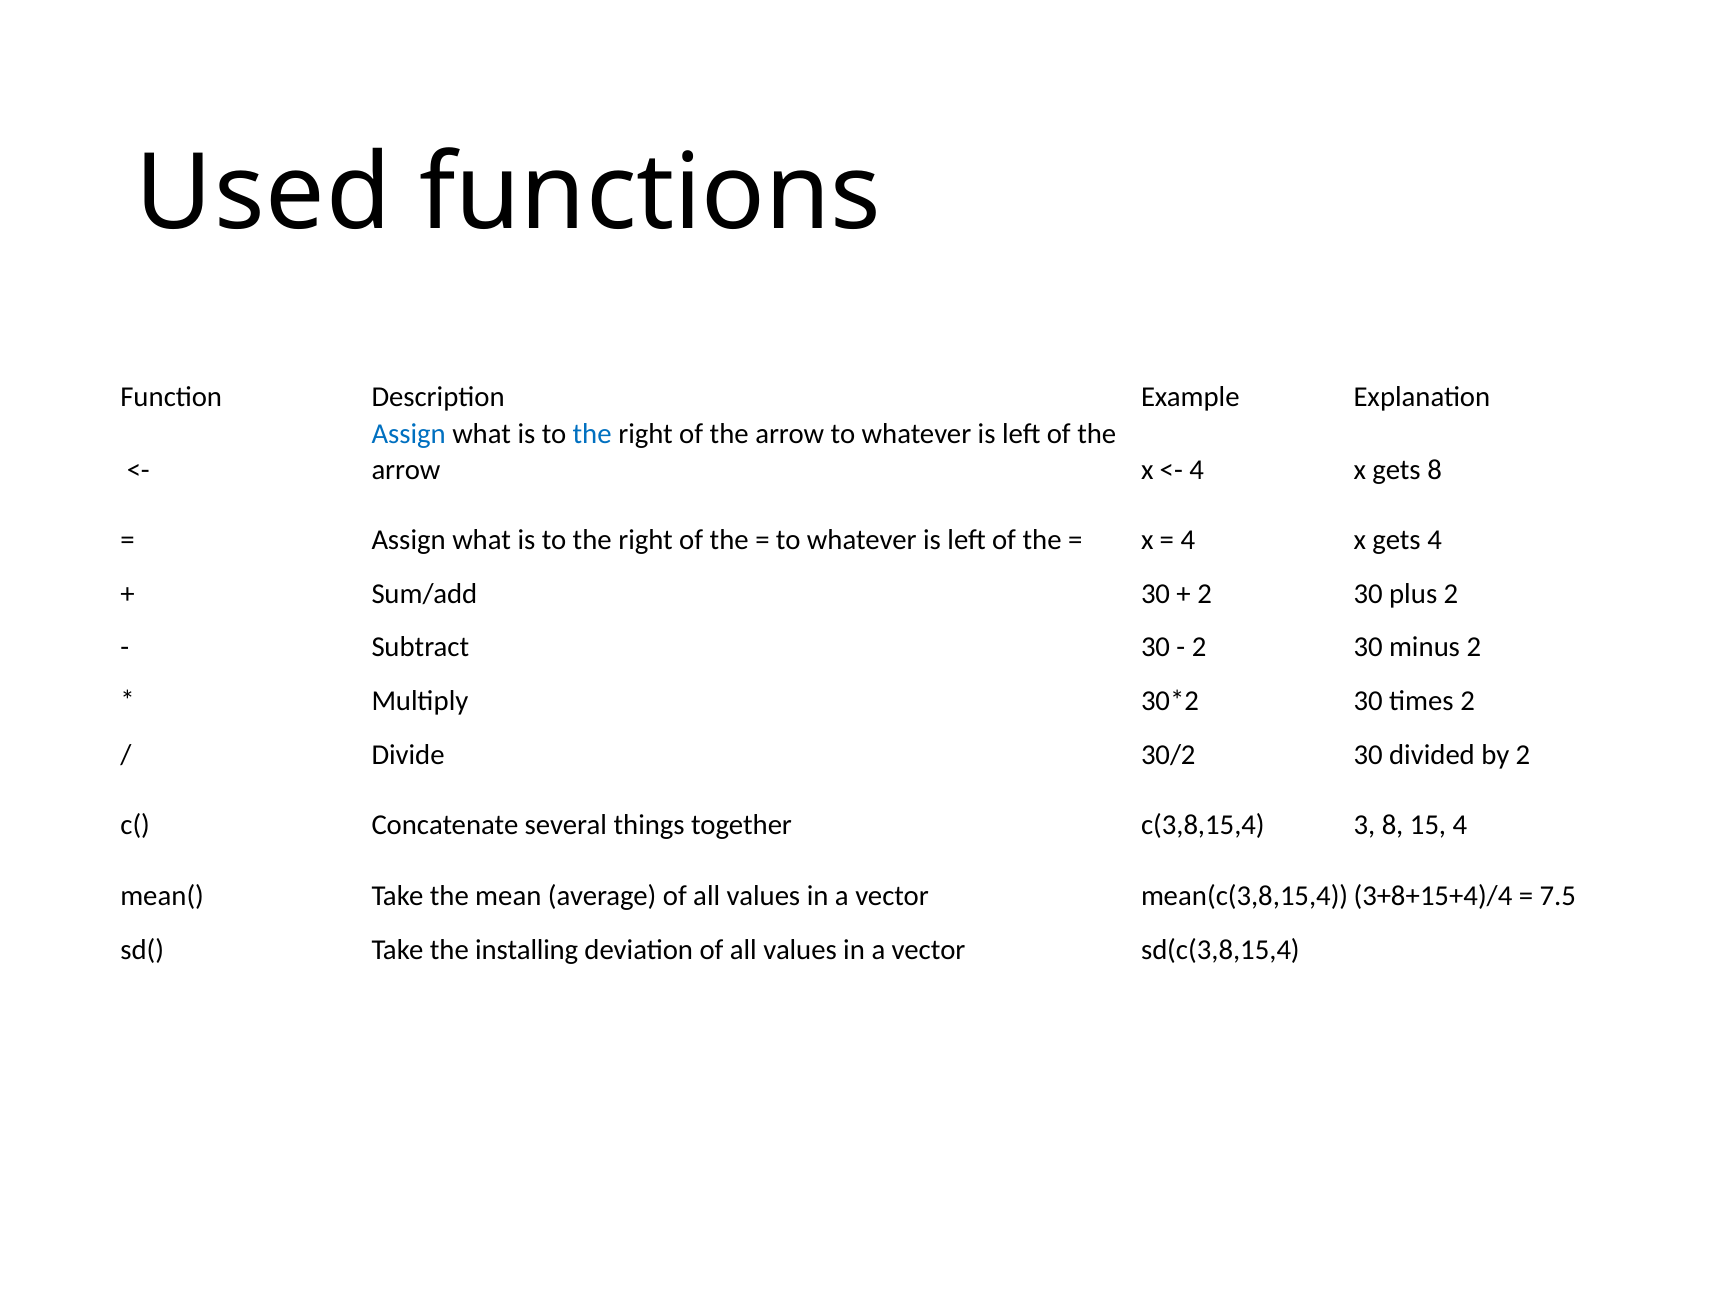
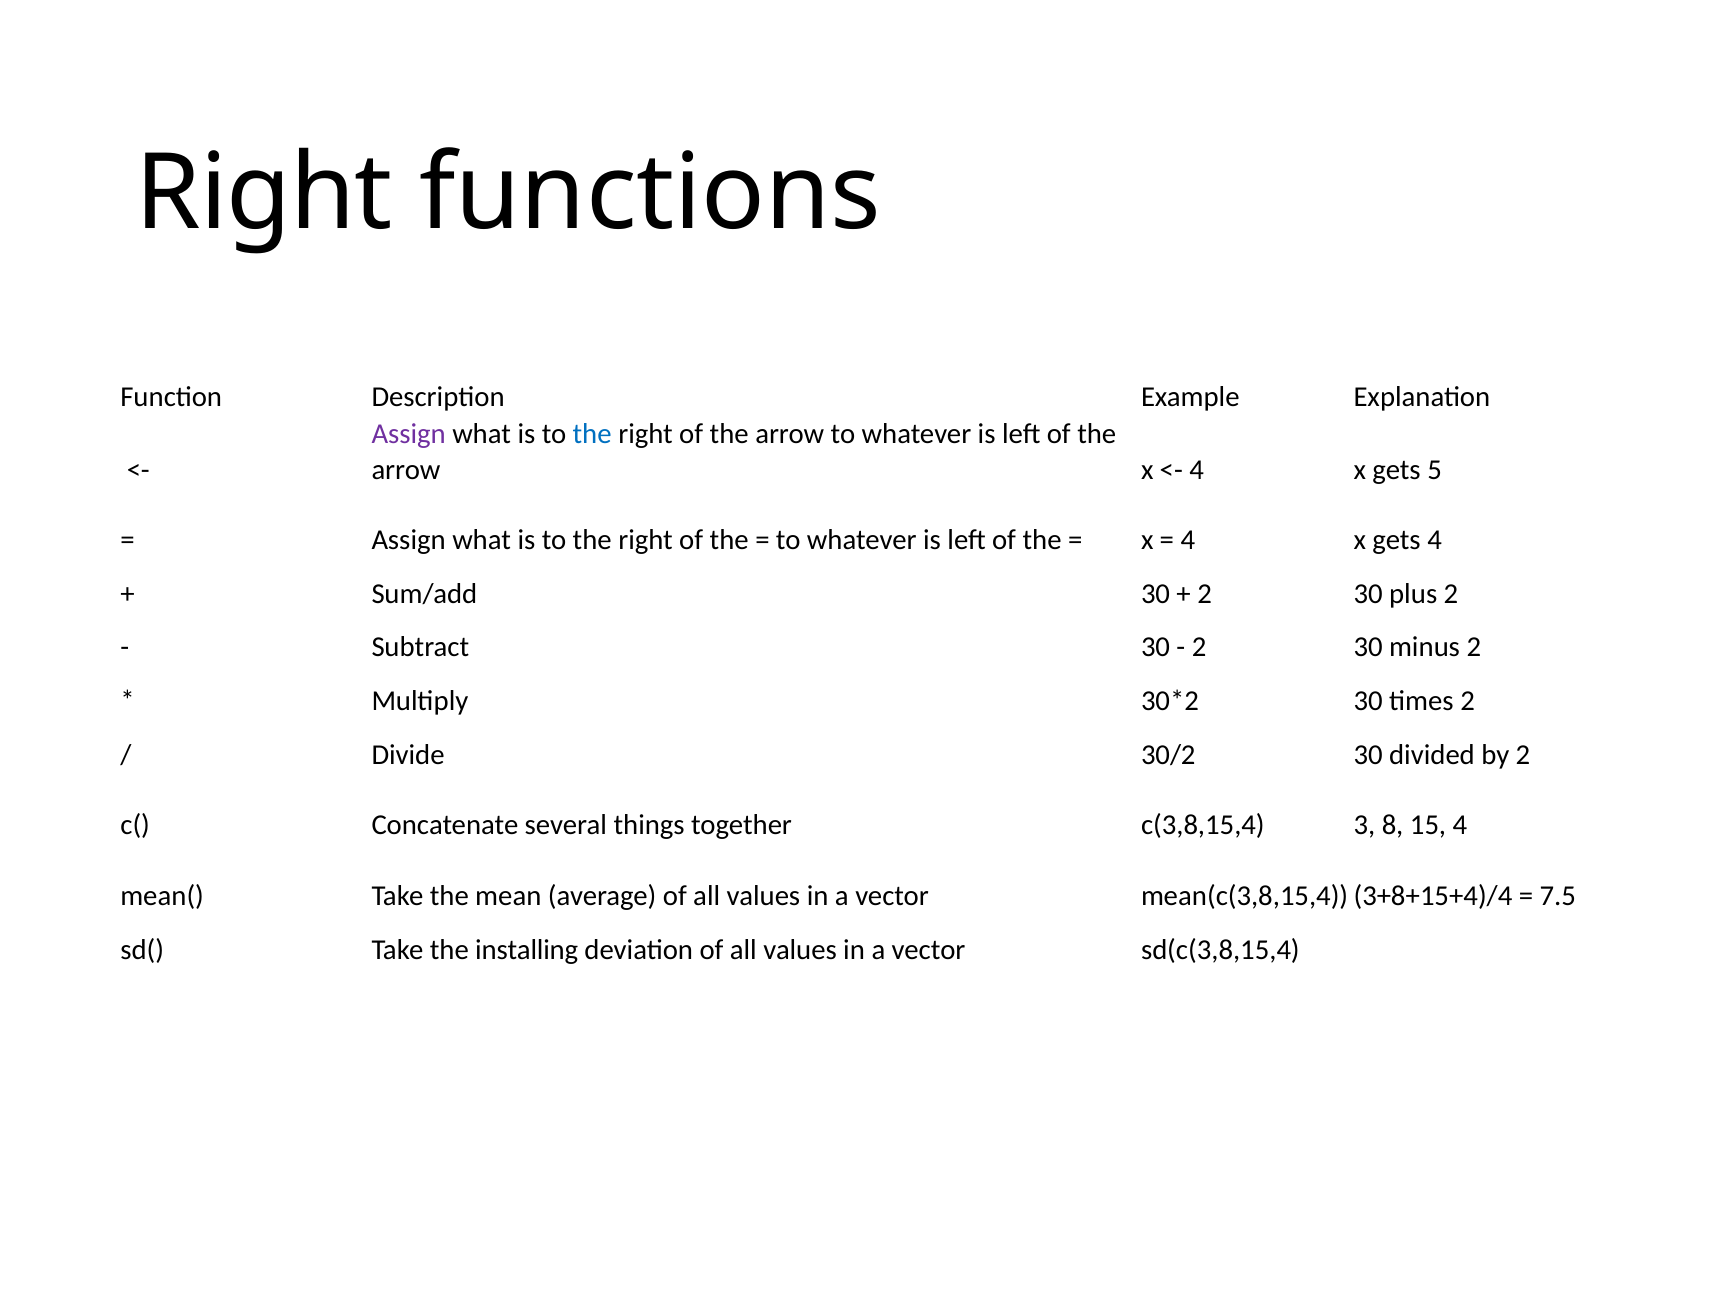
Used: Used -> Right (264, 193)
Assign colour: blue -> purple (409, 434)
gets 8: 8 -> 5 (1435, 469)
